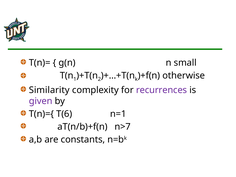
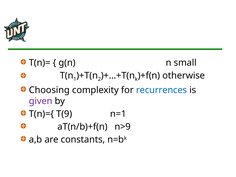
Similarity: Similarity -> Choosing (49, 90)
recurrences colour: purple -> blue (162, 90)
T(6: T(6 -> T(9 (64, 114)
n>7: n>7 -> n>9 (123, 127)
